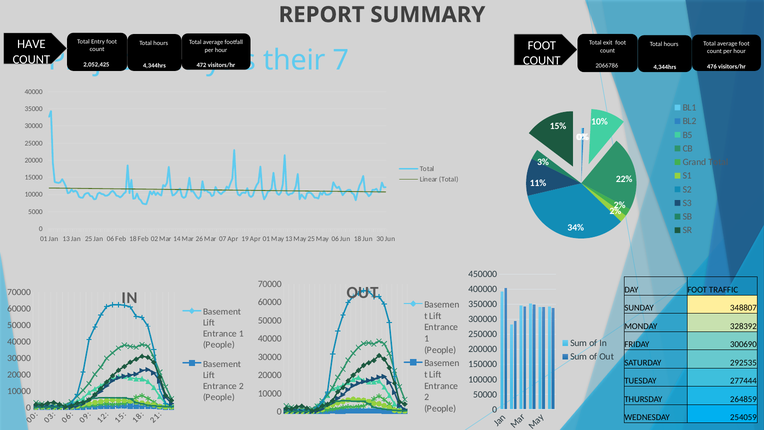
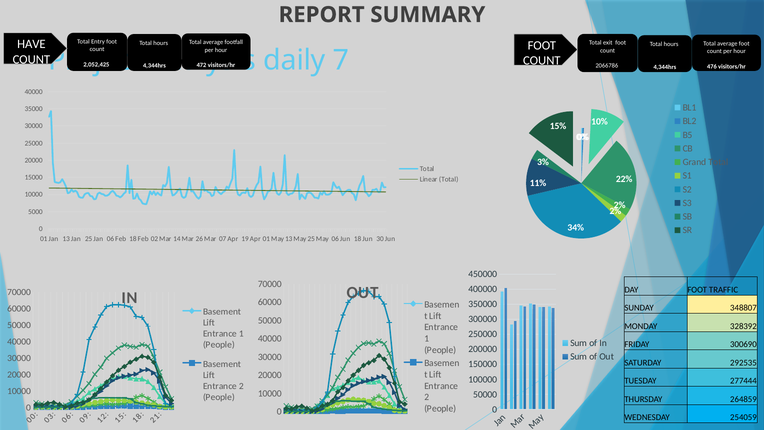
their: their -> daily (294, 60)
